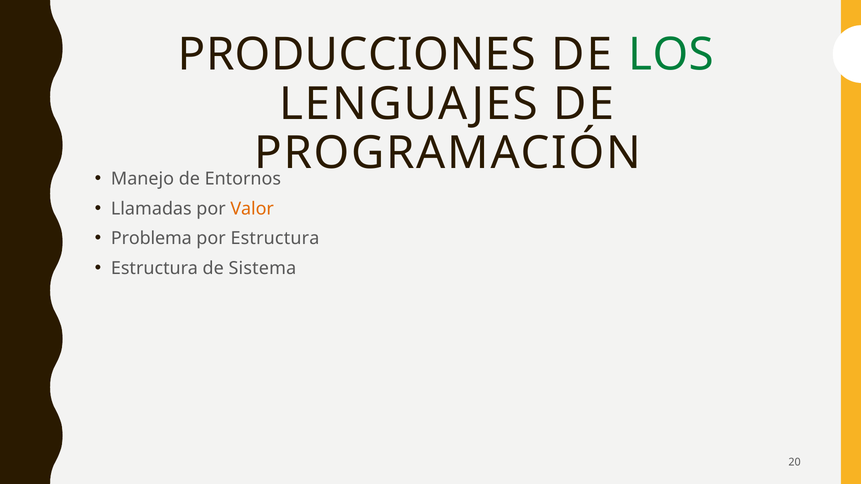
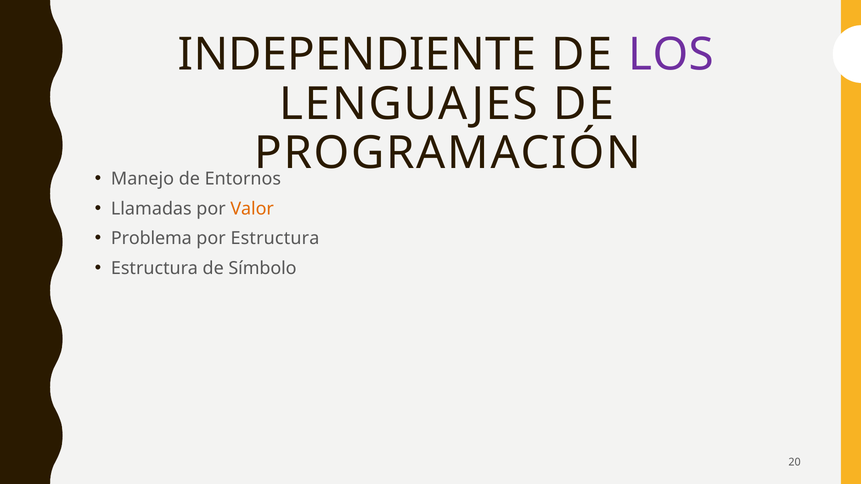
PRODUCCIONES: PRODUCCIONES -> INDEPENDIENTE (357, 55)
LOS colour: green -> purple (671, 55)
Sistema: Sistema -> Símbolo (263, 269)
